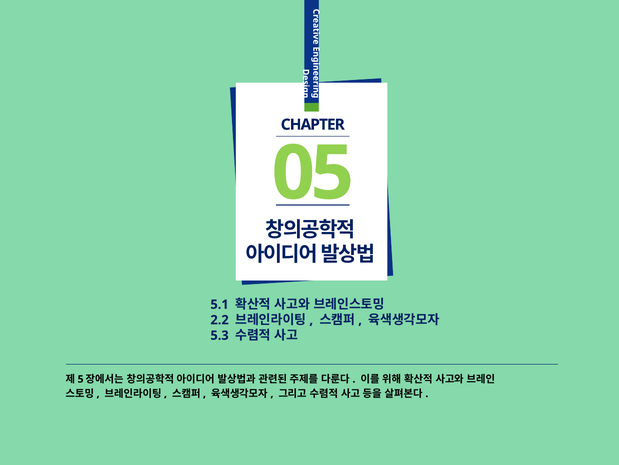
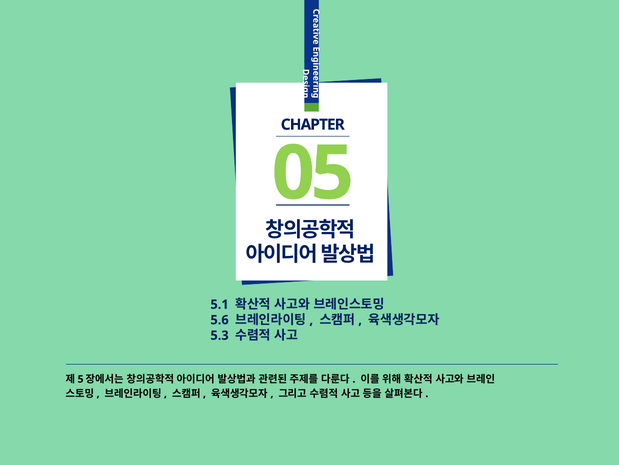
2.2: 2.2 -> 5.6 (220, 320)
